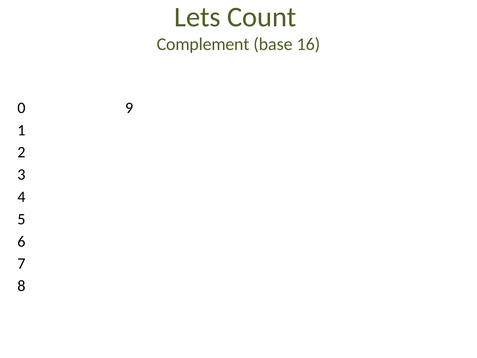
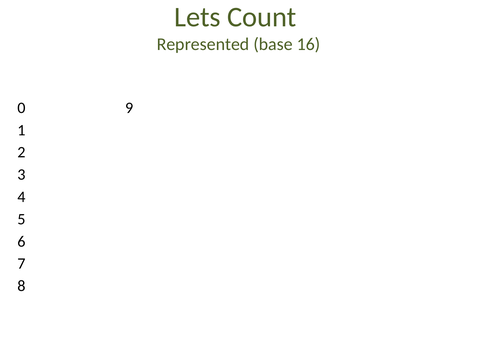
Complement: Complement -> Represented (203, 44)
